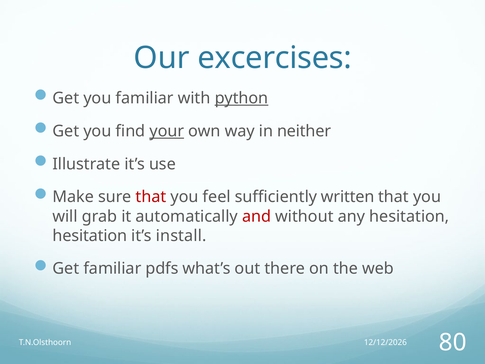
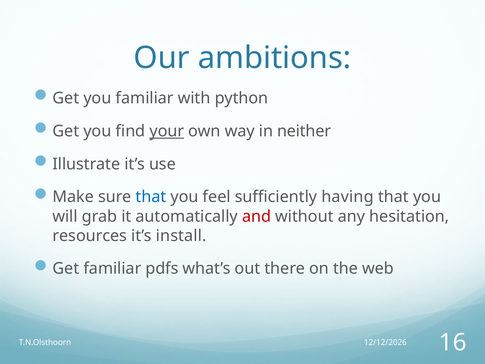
excercises: excercises -> ambitions (274, 58)
python underline: present -> none (241, 98)
that colour: red -> blue (151, 197)
written: written -> having (348, 197)
hesitation: hesitation -> resources (90, 236)
80: 80 -> 16 (453, 342)
